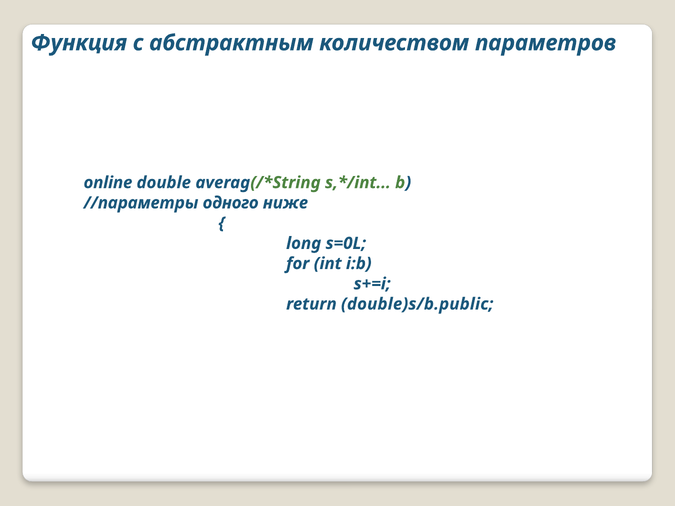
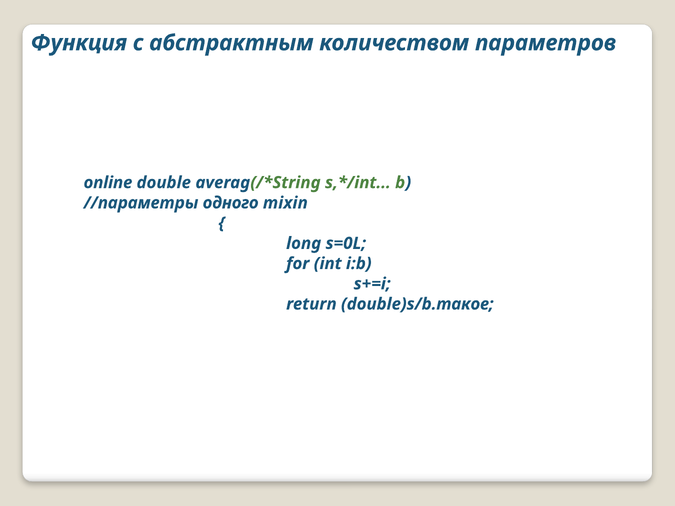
ниже: ниже -> mixin (285, 203)
double)s/b.public: double)s/b.public -> double)s/b.такое (417, 304)
